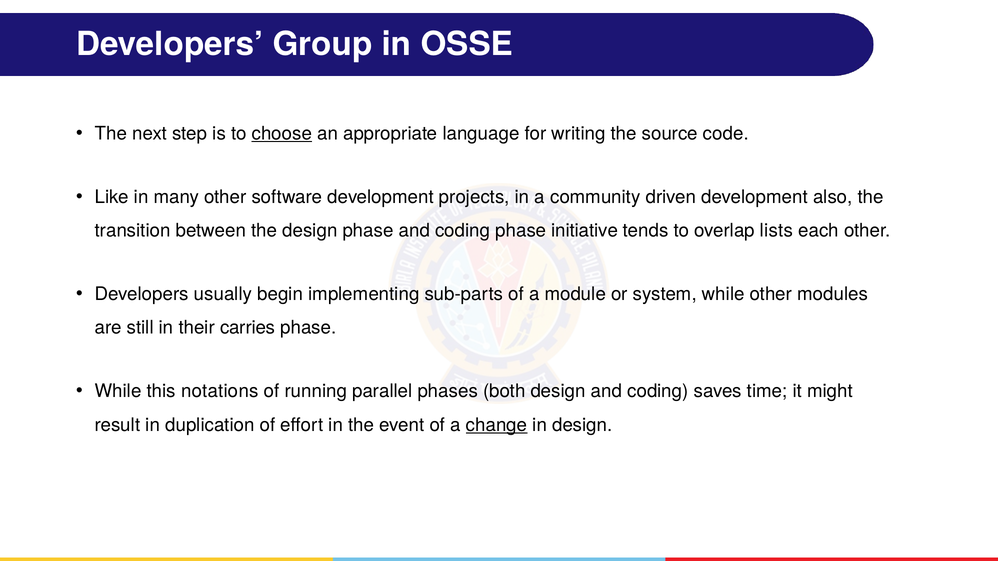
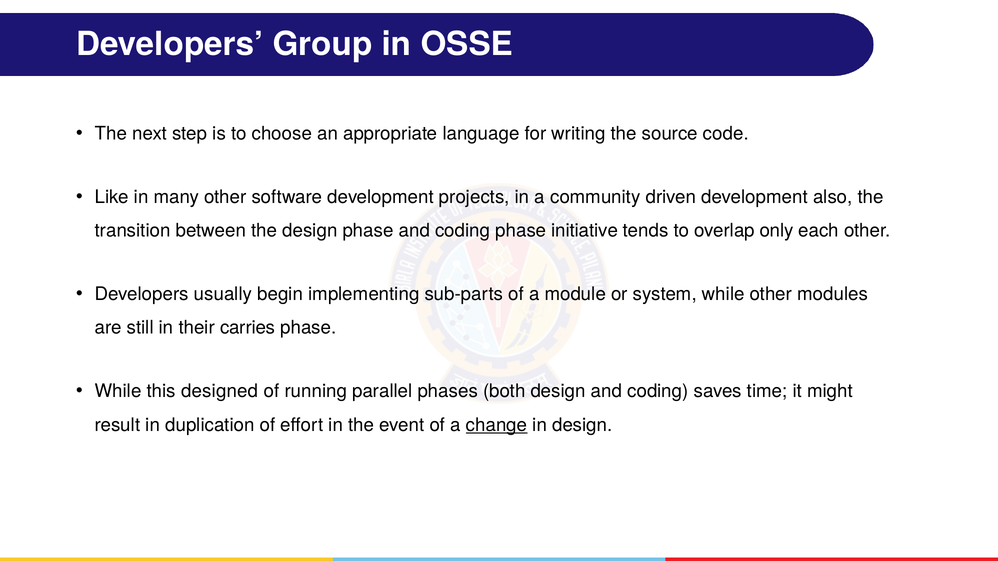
choose underline: present -> none (282, 134)
lists: lists -> only (777, 231)
notations: notations -> designed (220, 392)
